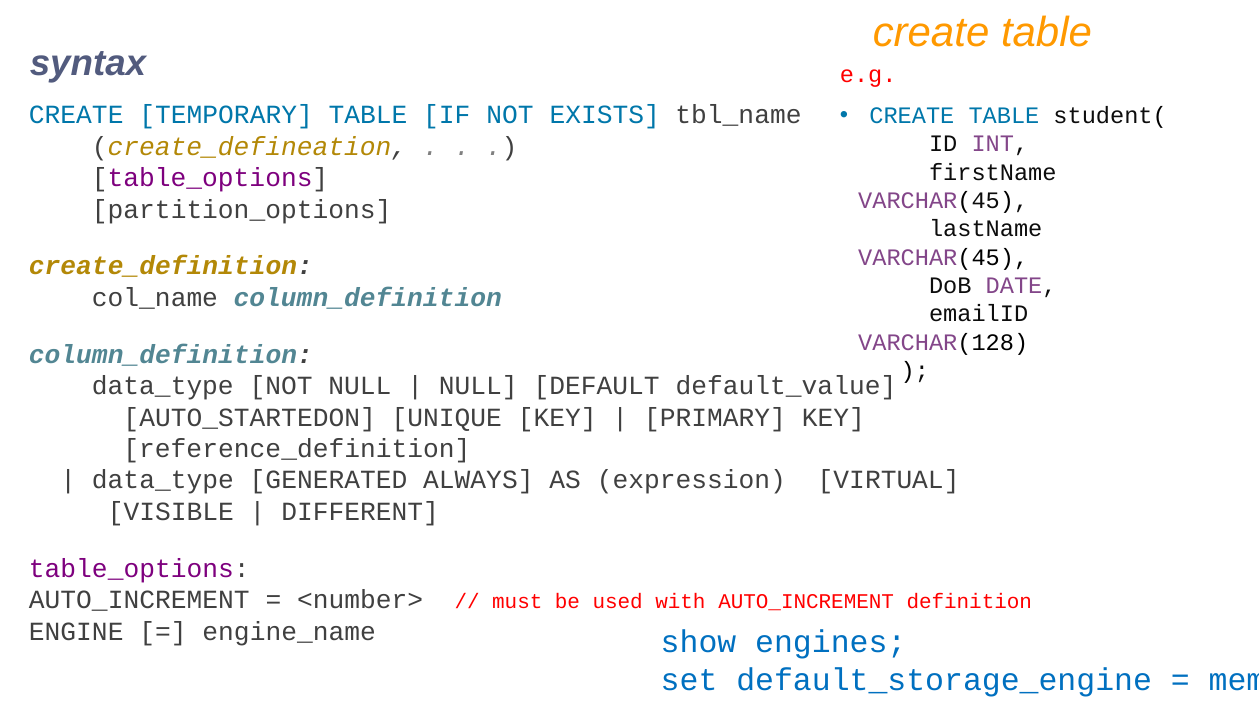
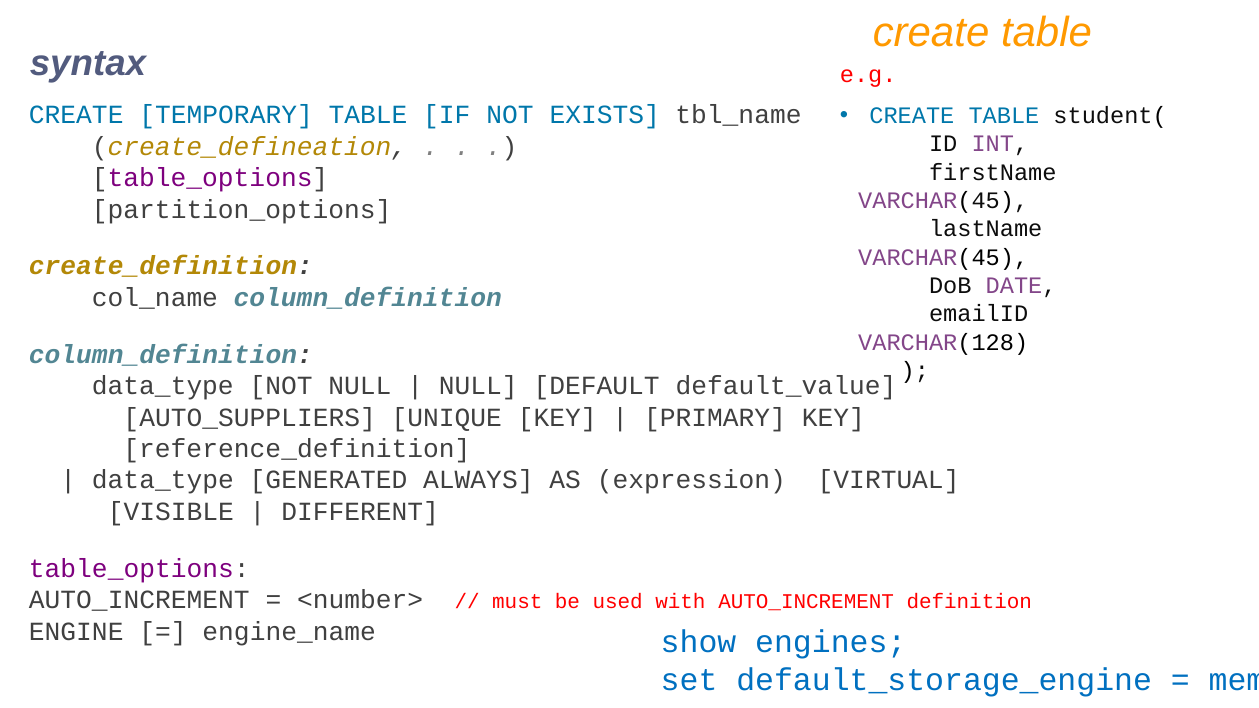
AUTO_STARTEDON: AUTO_STARTEDON -> AUTO_SUPPLIERS (250, 417)
